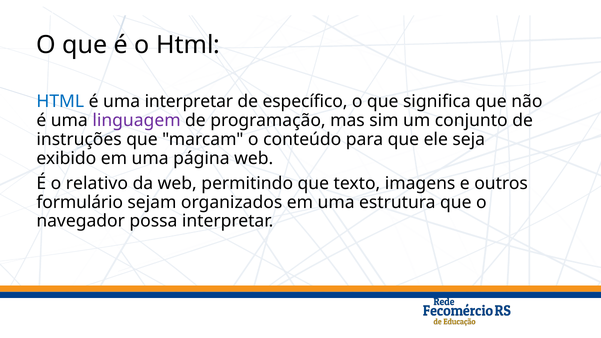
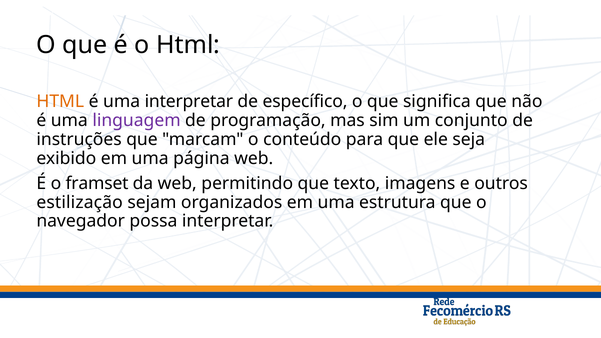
HTML colour: blue -> orange (60, 102)
relativo: relativo -> framset (97, 183)
formulário: formulário -> estilização (80, 202)
